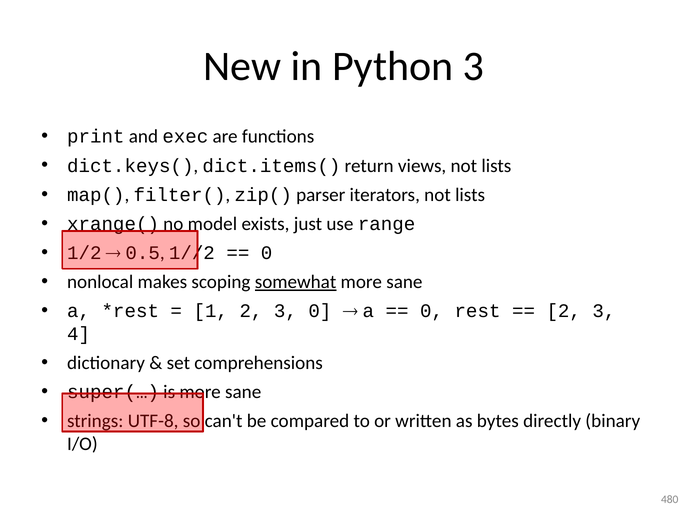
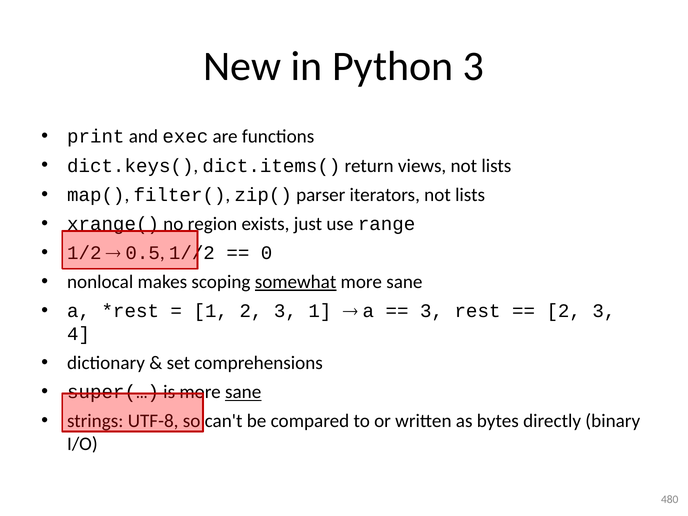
model: model -> region (212, 224)
3 0: 0 -> 1 (320, 311)
0: 0 -> 3 (432, 311)
sane underline: none -> present (243, 392)
